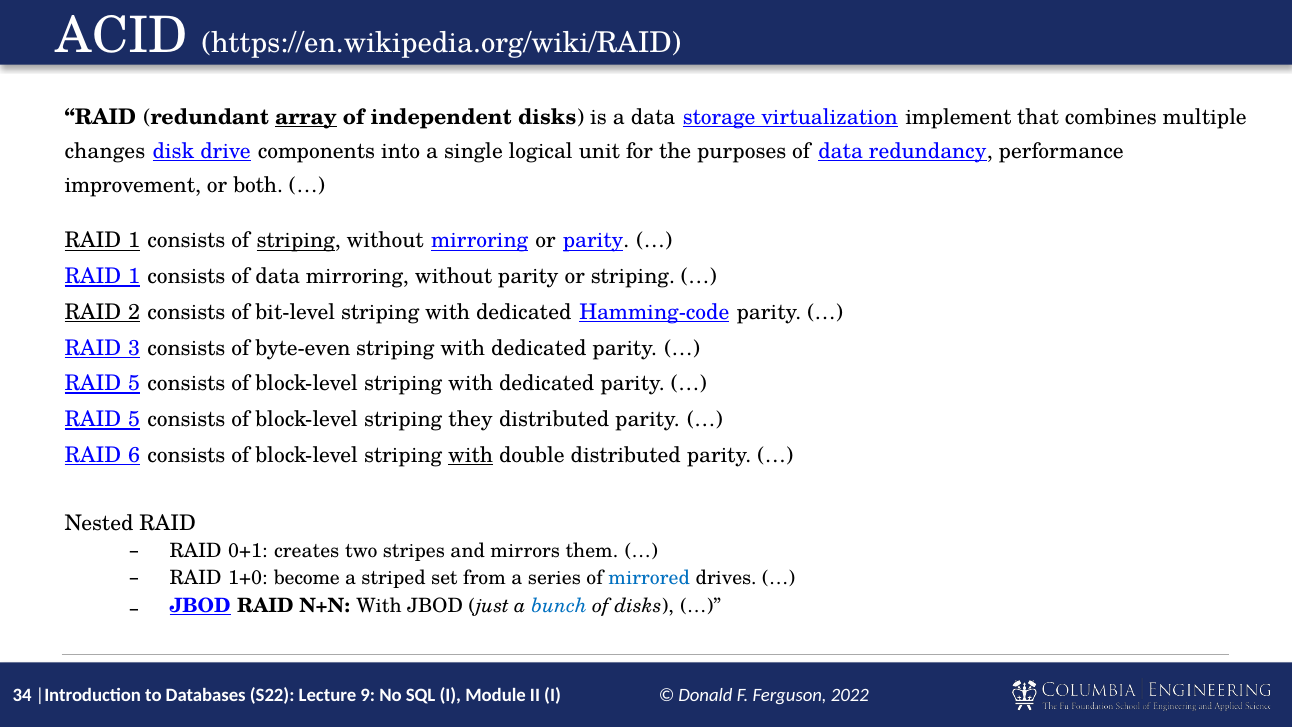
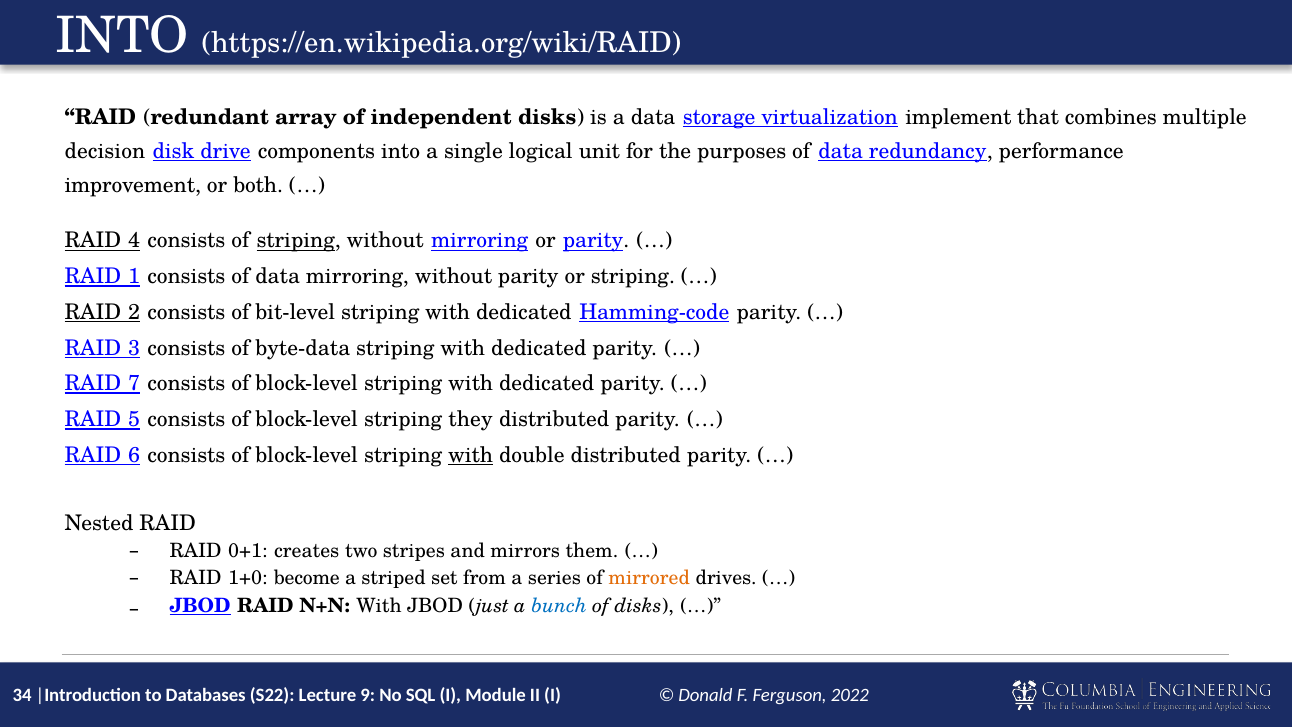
ACID: ACID -> INTO (122, 36)
array underline: present -> none (306, 117)
changes: changes -> decision (105, 151)
1: 1 -> 4 (134, 241)
byte-even: byte-even -> byte-data (303, 348)
5: 5 -> 7 (134, 384)
mirrored colour: blue -> orange (649, 578)
